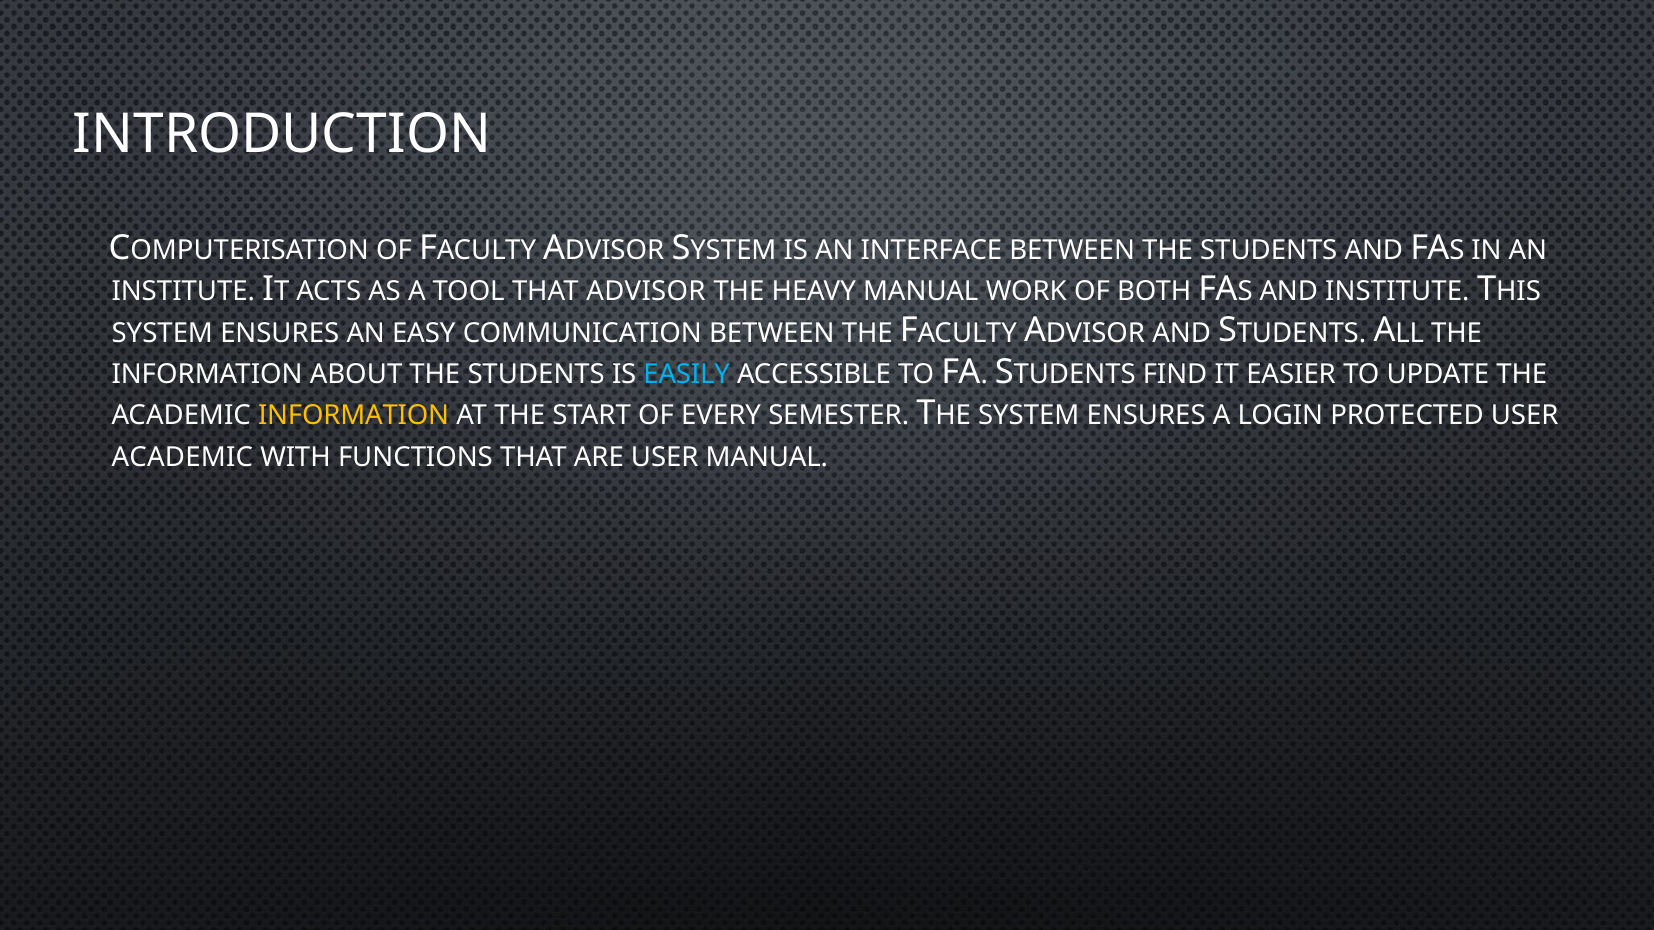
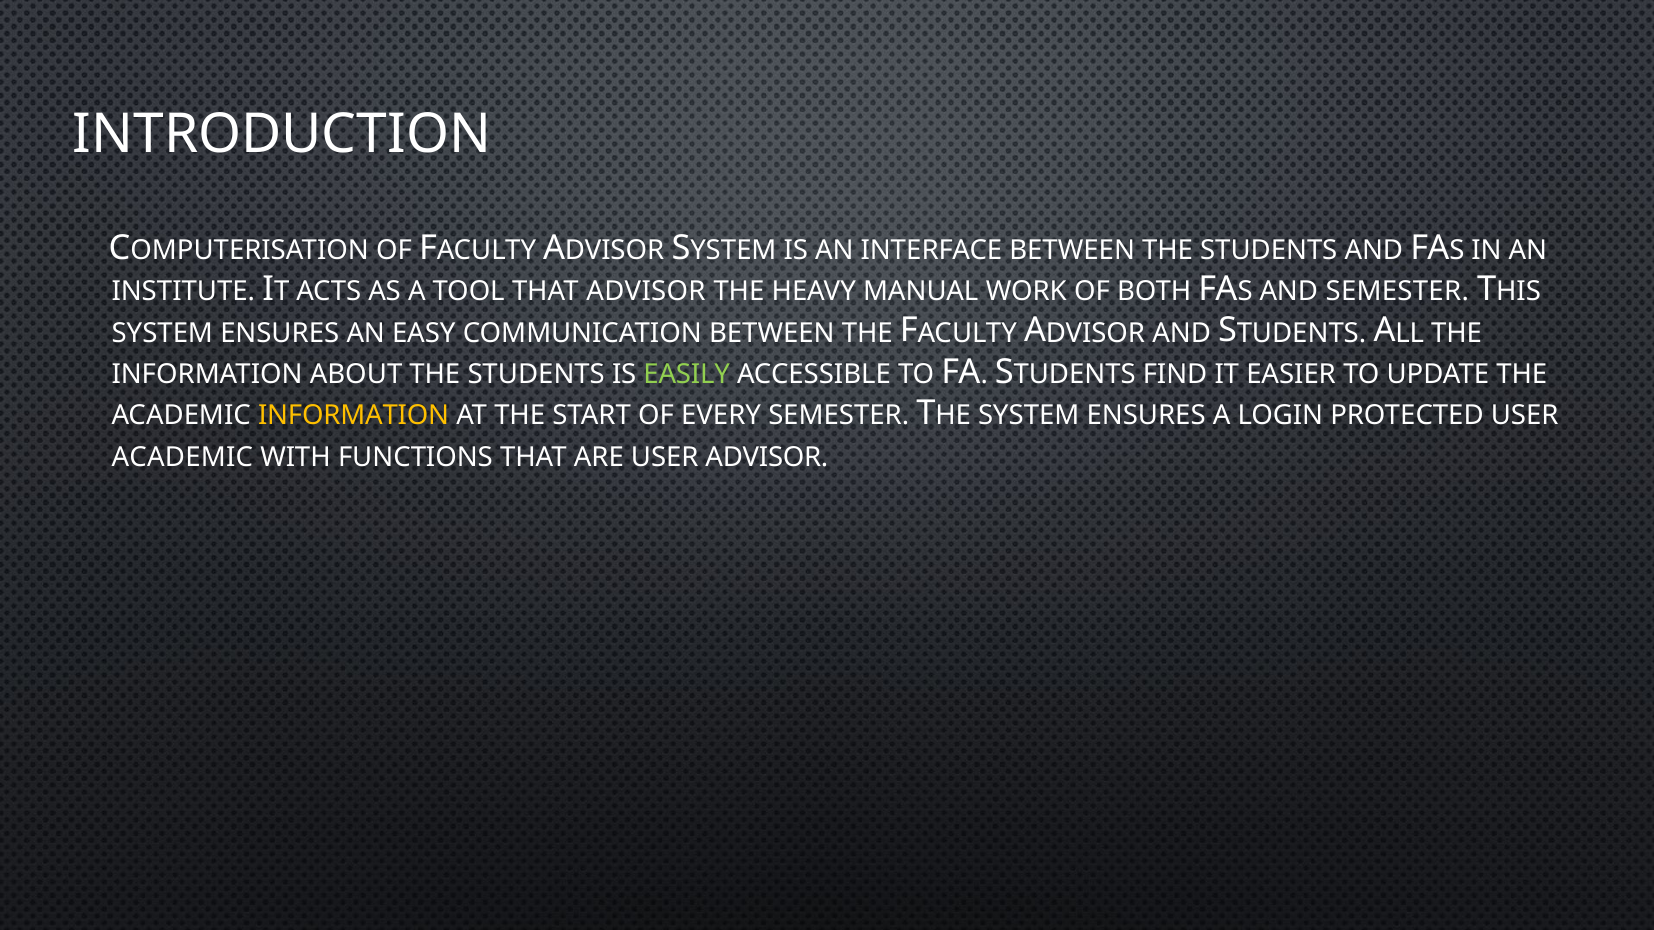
AND INSTITUTE: INSTITUTE -> SEMESTER (1397, 292)
EASILY colour: light blue -> light green (687, 374)
USER MANUAL: MANUAL -> ADVISOR (767, 457)
